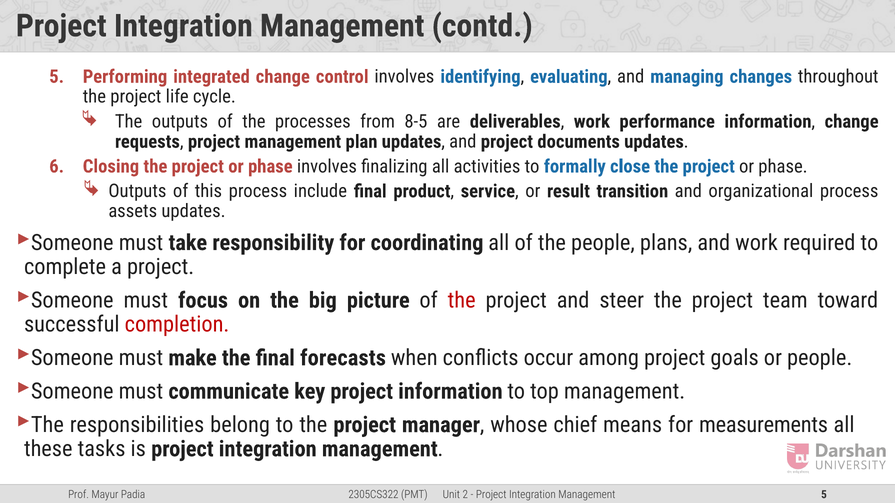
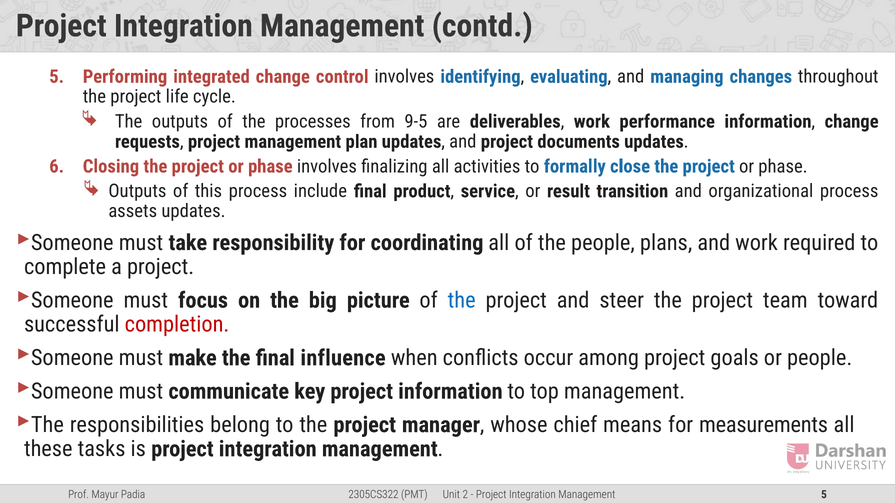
8-5: 8-5 -> 9-5 (416, 122)
the colour: red -> blue (462, 301)
forecasts: forecasts -> influence (343, 358)
